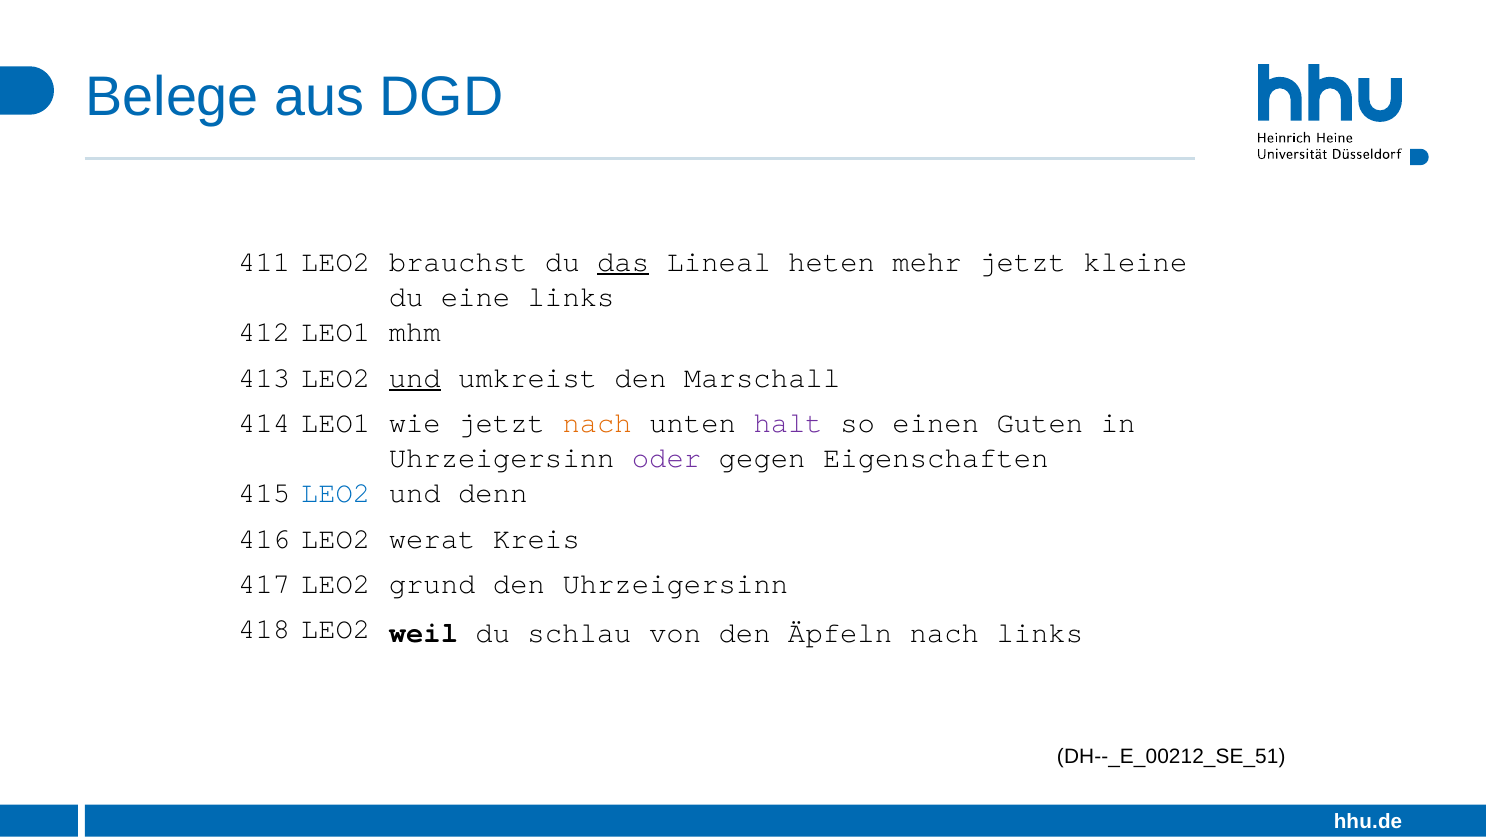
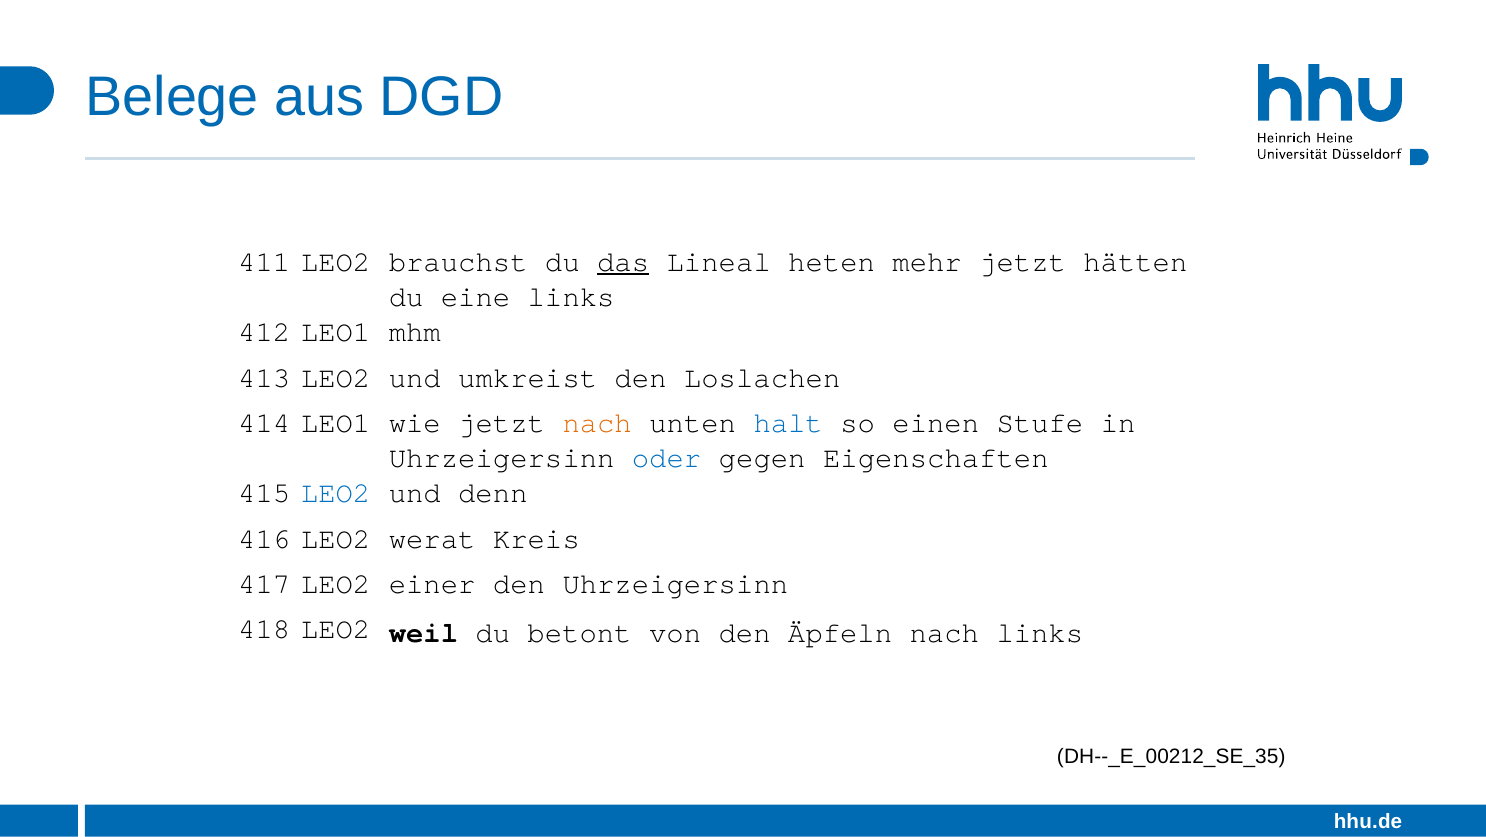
kleine: kleine -> hätten (1135, 262)
und underline: present -> none (415, 378)
Marschall: Marschall -> Loslachen (762, 378)
halt colour: purple -> blue (788, 423)
Guten: Guten -> Stufe (1040, 423)
oder colour: purple -> blue (667, 458)
grund: grund -> einer (432, 584)
schlau: schlau -> betont (580, 632)
DH--_E_00212_SE_51: DH--_E_00212_SE_51 -> DH--_E_00212_SE_35 (1171, 756)
